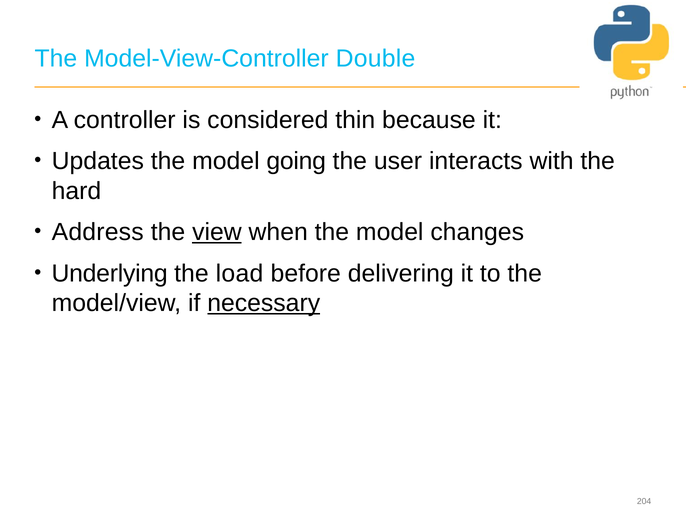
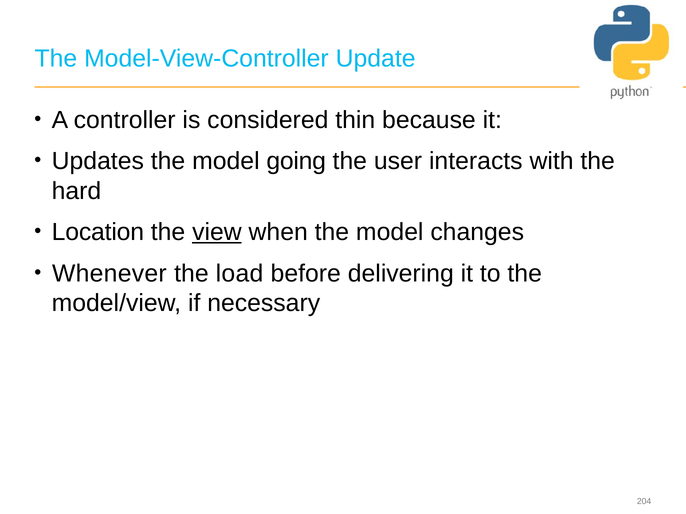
Double: Double -> Update (376, 59)
Address: Address -> Location (98, 232)
Underlying: Underlying -> Whenever (109, 274)
necessary underline: present -> none (264, 303)
